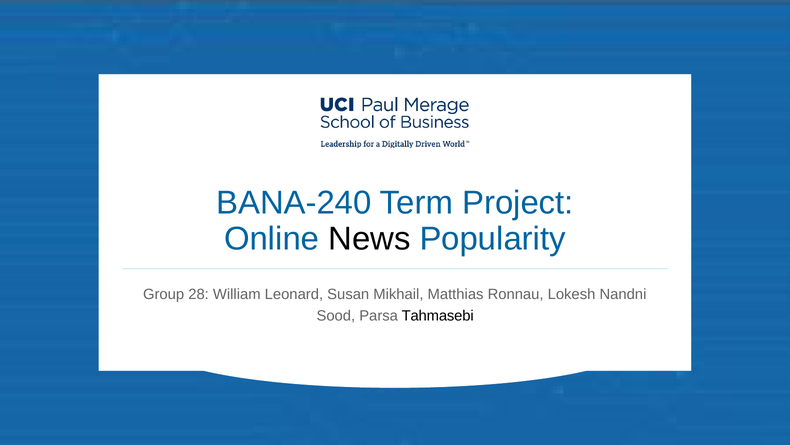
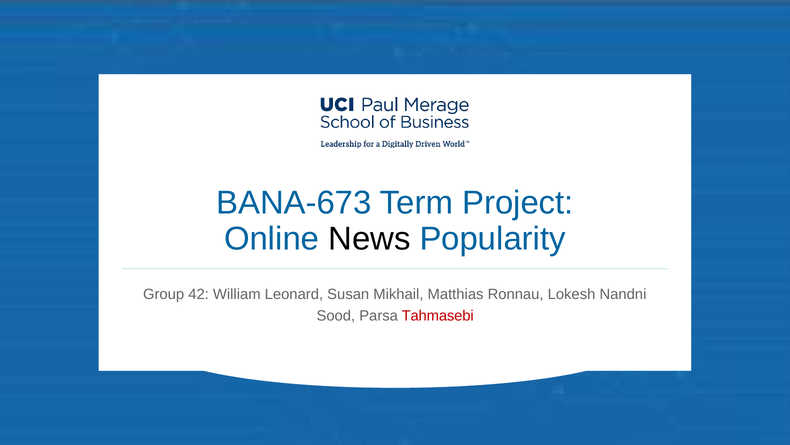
BANA-240: BANA-240 -> BANA-673 (294, 203)
28: 28 -> 42 (199, 294)
Tahmasebi colour: black -> red (438, 315)
